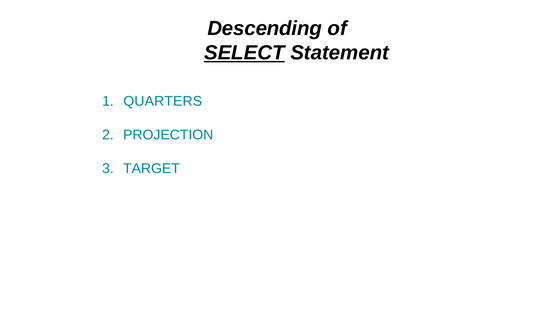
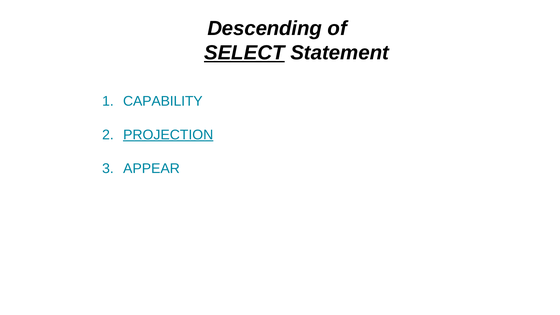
QUARTERS: QUARTERS -> CAPABILITY (163, 101)
PROJECTION underline: none -> present (168, 135)
TARGET: TARGET -> APPEAR (151, 168)
